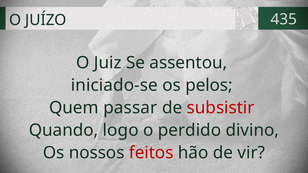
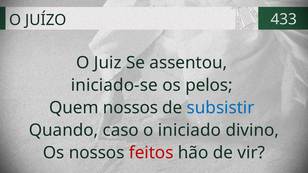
435: 435 -> 433 (284, 19)
Quem passar: passar -> nossos (130, 108)
subsistir colour: red -> blue (221, 108)
logo: logo -> caso (121, 130)
perdido: perdido -> iniciado (189, 130)
